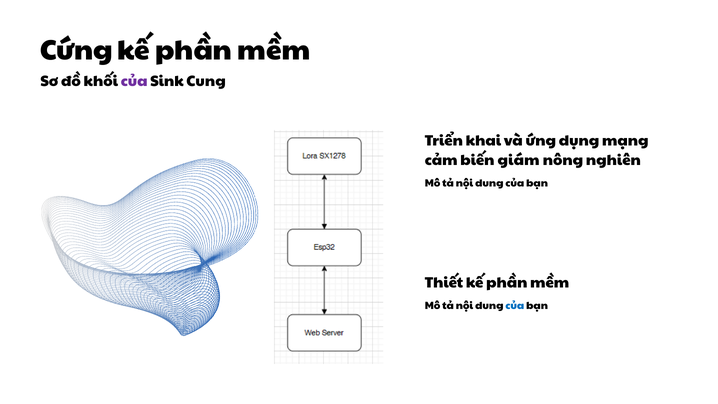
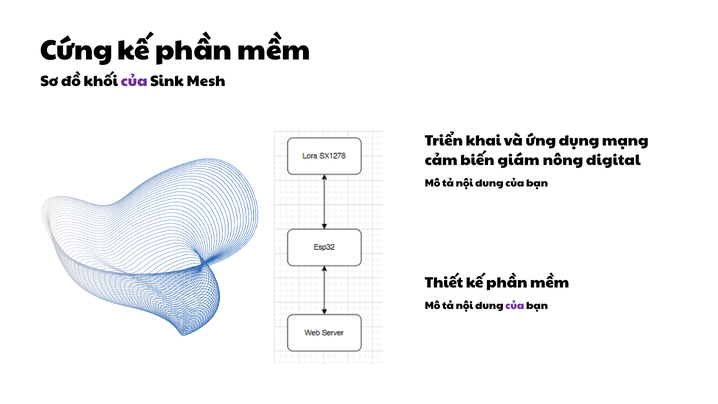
Cung: Cung -> Mesh (206, 81)
nghiên: nghiên -> digital (613, 160)
của colour: blue -> purple (515, 306)
